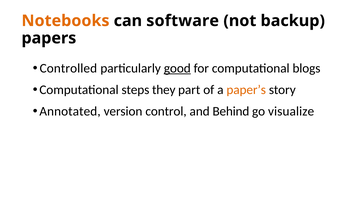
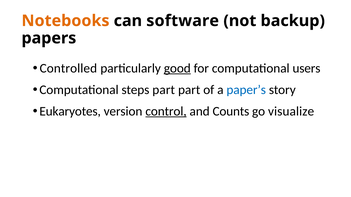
blogs: blogs -> users (306, 68)
steps they: they -> part (164, 90)
paper’s colour: orange -> blue (246, 90)
Annotated: Annotated -> Eukaryotes (70, 112)
control underline: none -> present (166, 112)
Behind: Behind -> Counts (231, 112)
